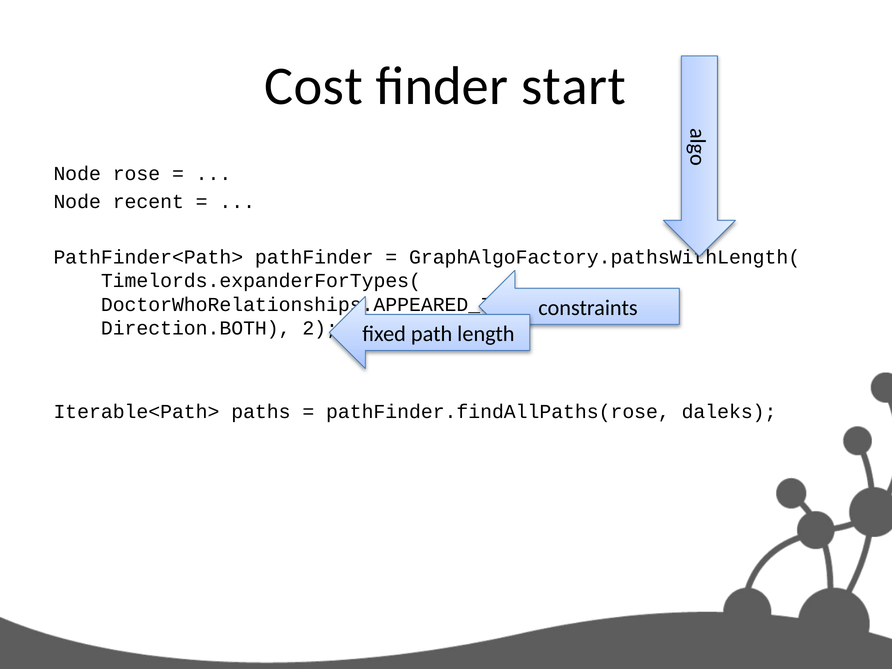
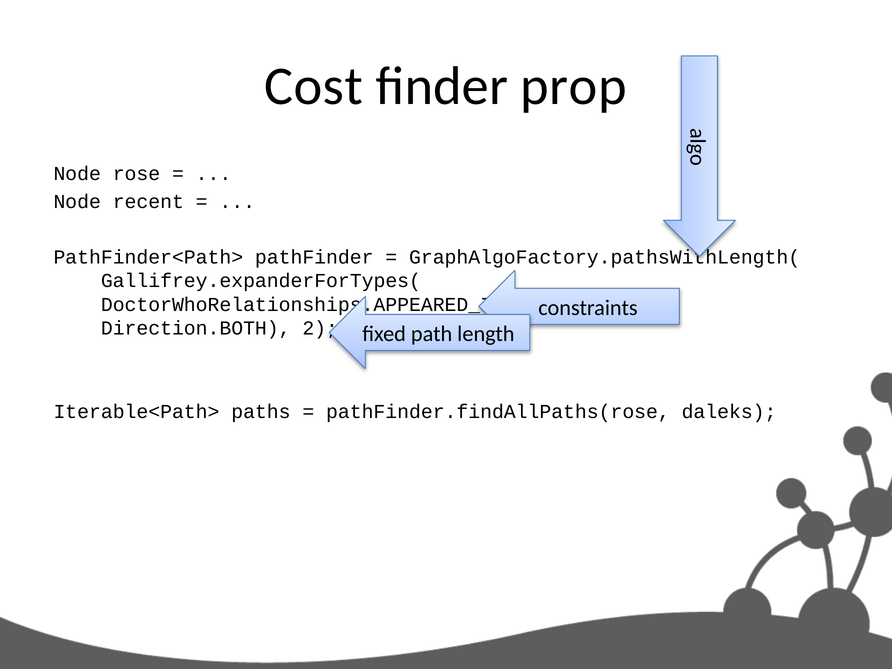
start: start -> prop (574, 86)
Timelords.expanderForTypes(: Timelords.expanderForTypes( -> Gallifrey.expanderForTypes( (261, 281)
